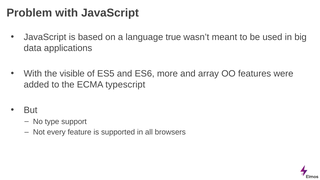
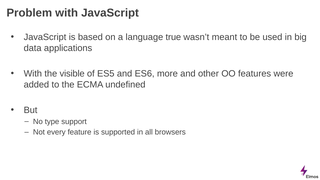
array: array -> other (208, 74)
typescript: typescript -> undefined (125, 85)
